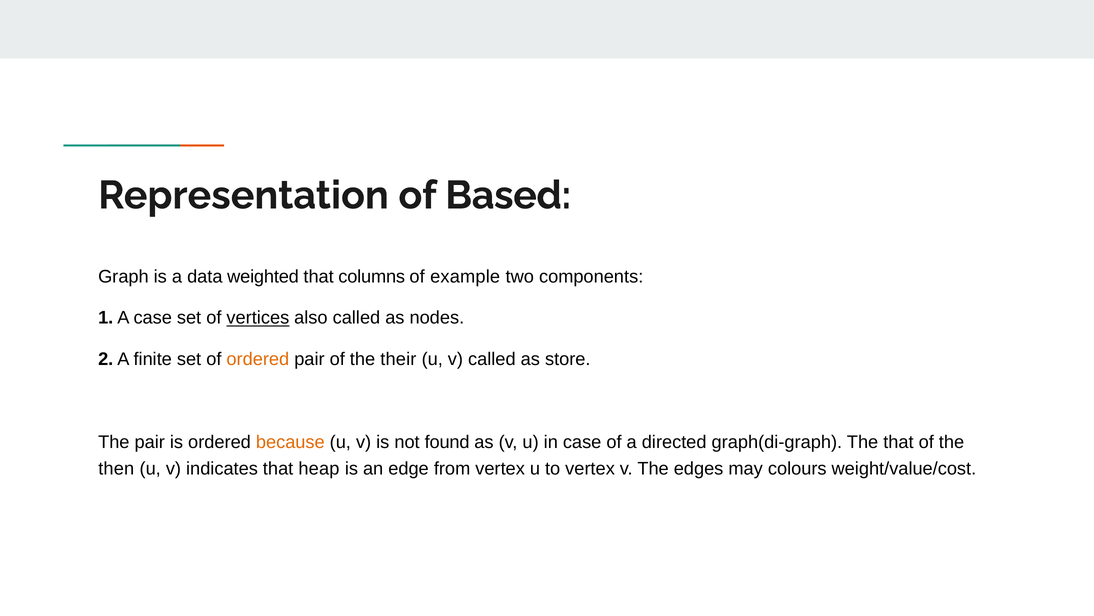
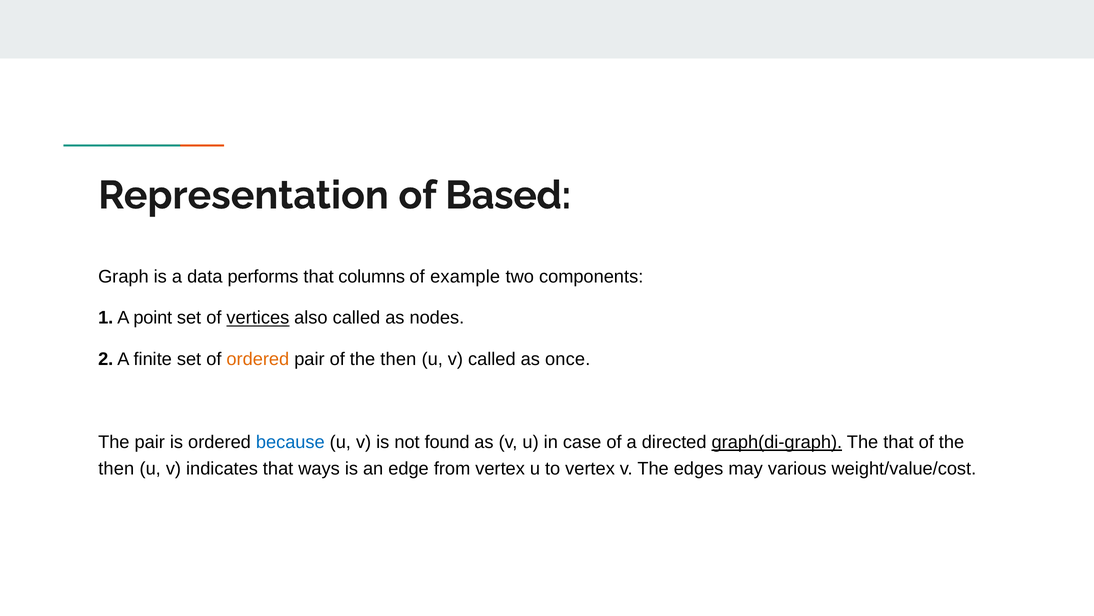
weighted: weighted -> performs (263, 276)
A case: case -> point (153, 318)
pair of the their: their -> then (398, 359)
store: store -> once (568, 359)
because colour: orange -> blue (290, 442)
graph(di-graph underline: none -> present (777, 442)
heap: heap -> ways (319, 468)
colours: colours -> various (797, 468)
